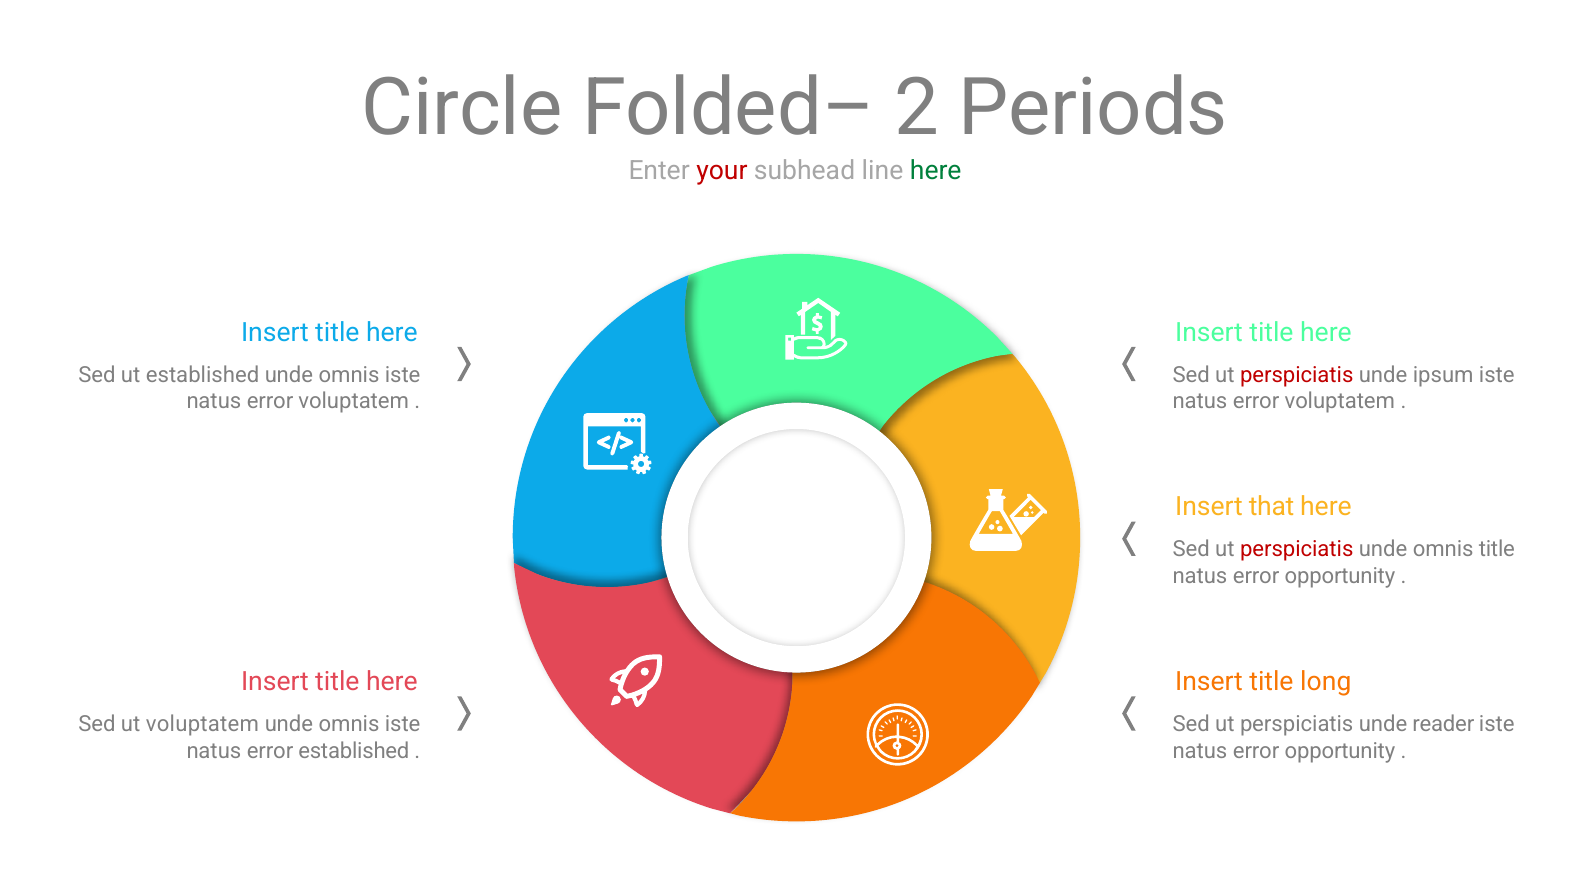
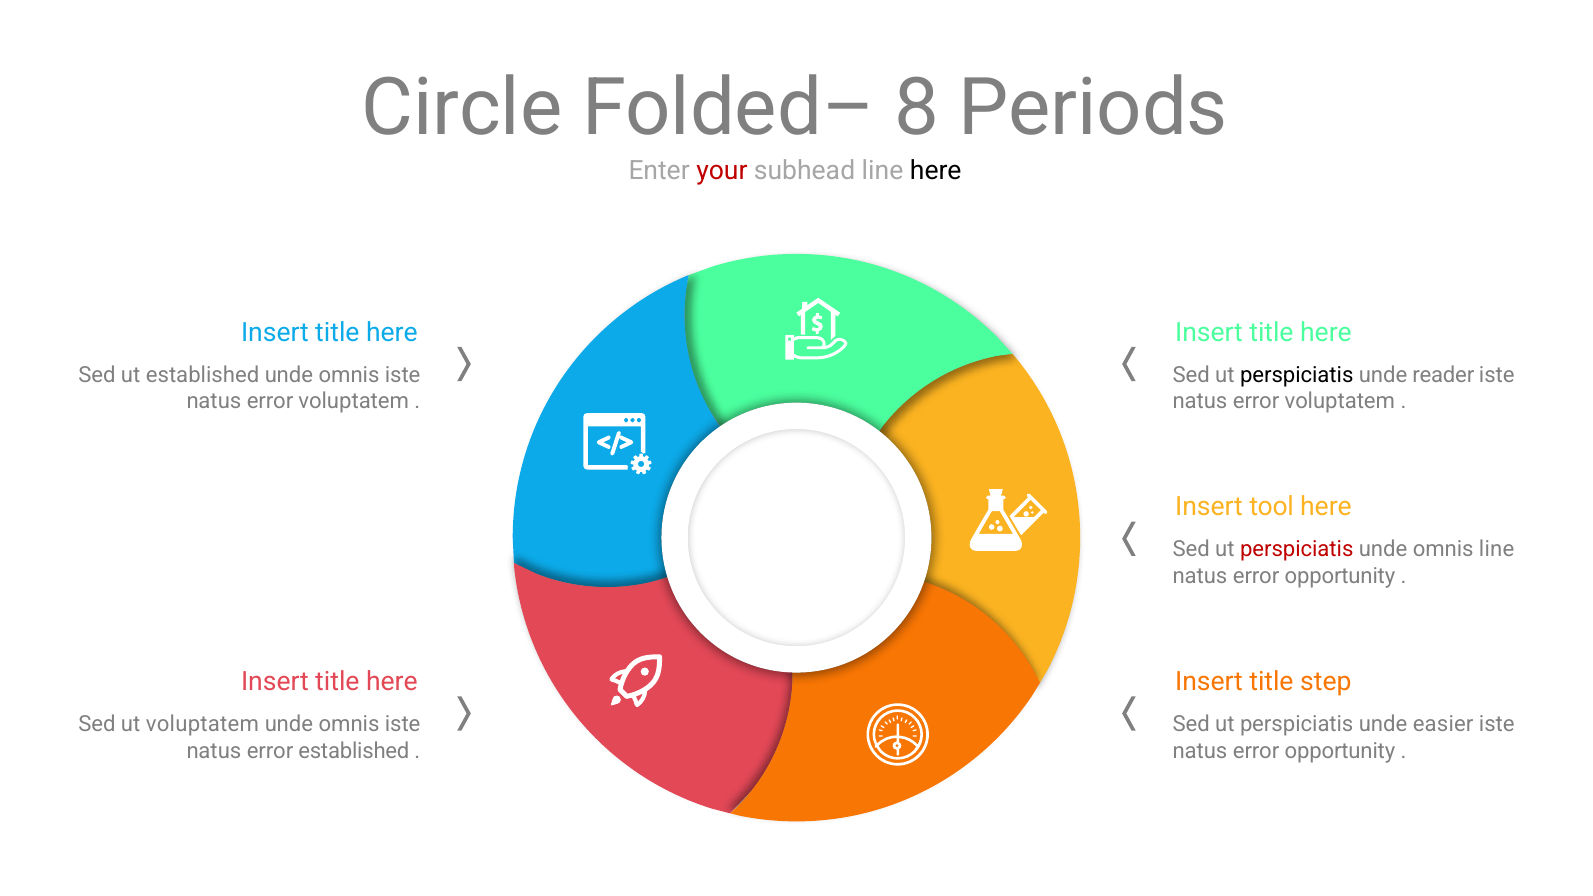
2: 2 -> 8 (916, 108)
here colour: green -> black (936, 171)
perspiciatis colour: red -> black (1297, 375)
ipsum: ipsum -> reader (1443, 375)
that: that -> tool (1272, 507)
omnis title: title -> line (1497, 550)
long: long -> step (1326, 682)
reader: reader -> easier (1443, 724)
